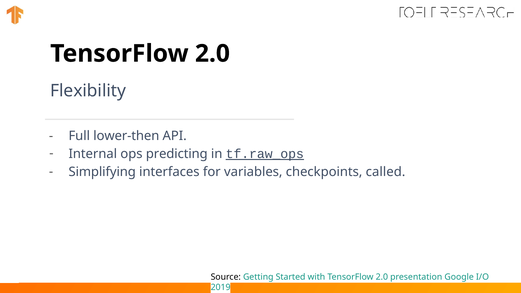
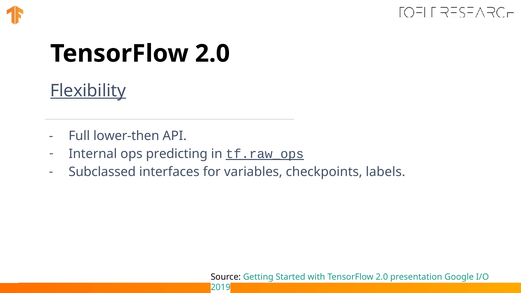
Flexibility underline: none -> present (88, 91)
Simplifying: Simplifying -> Subclassed (102, 172)
called: called -> labels (386, 172)
